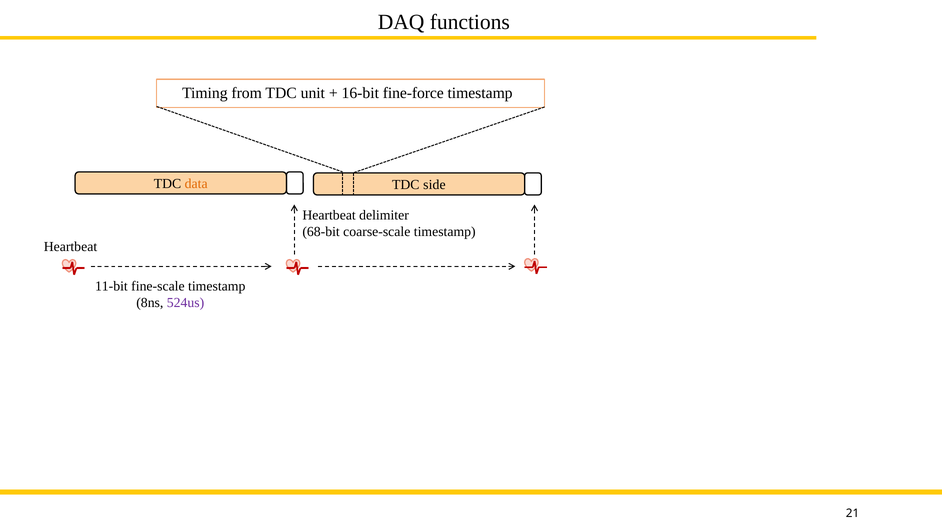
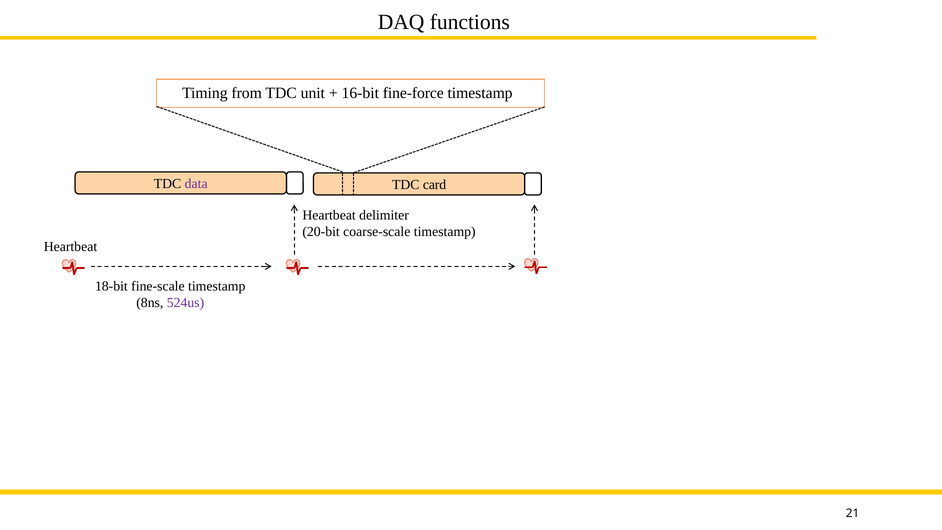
data colour: orange -> purple (196, 184)
side: side -> card (435, 185)
68-bit: 68-bit -> 20-bit (321, 231)
11-bit: 11-bit -> 18-bit (111, 286)
